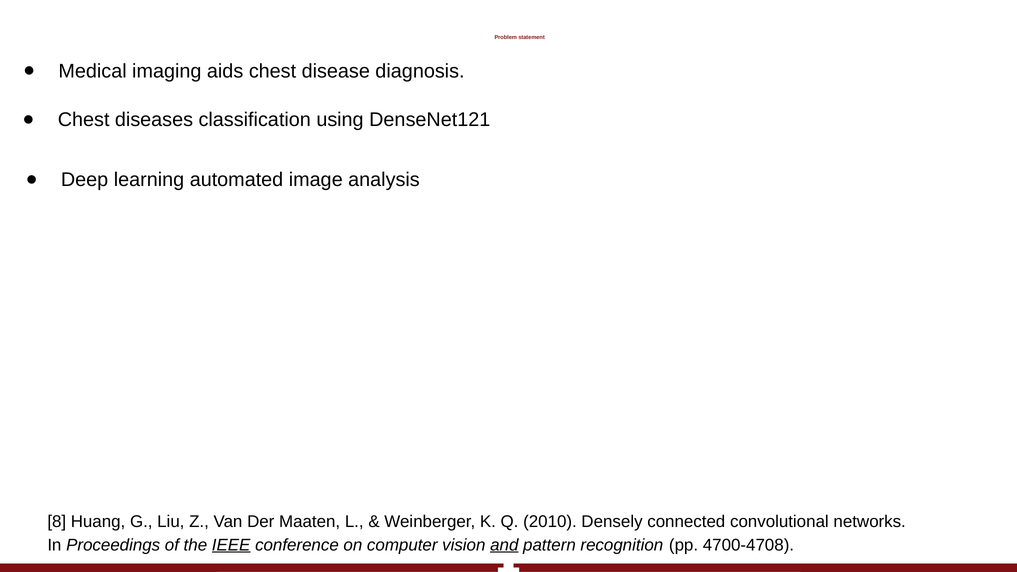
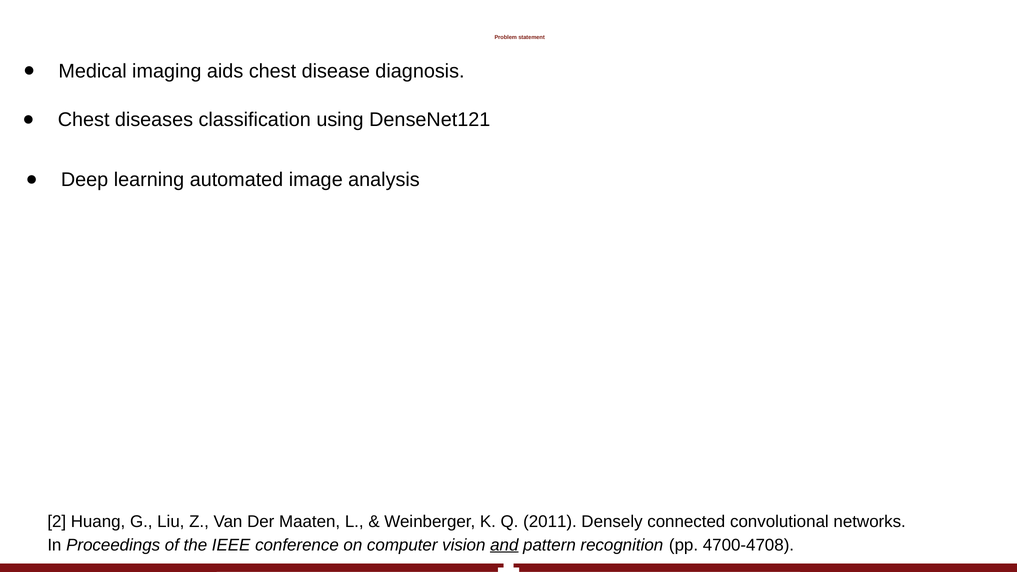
8: 8 -> 2 (57, 522)
2010: 2010 -> 2011 (550, 522)
IEEE underline: present -> none (231, 545)
